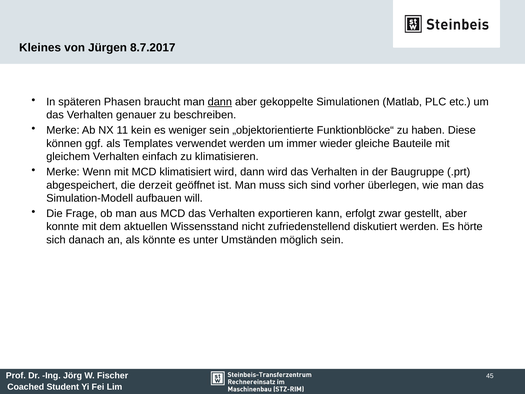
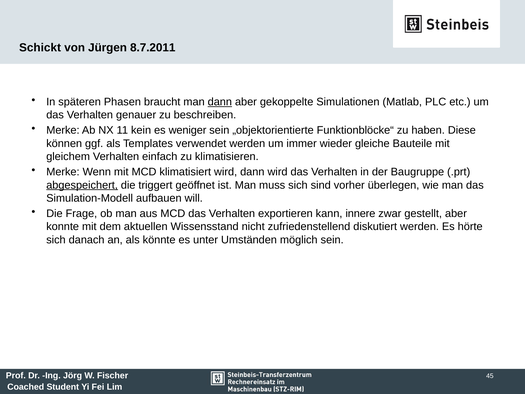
Kleines: Kleines -> Schickt (40, 47)
8.7.2017: 8.7.2017 -> 8.7.2011 (153, 47)
abgespeichert underline: none -> present (82, 185)
derzeit: derzeit -> triggert (155, 185)
erfolgt: erfolgt -> innere (360, 213)
